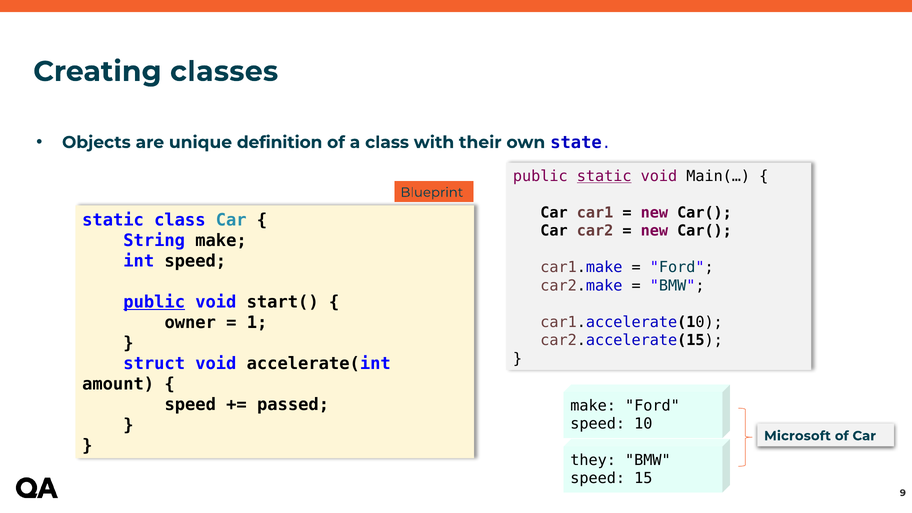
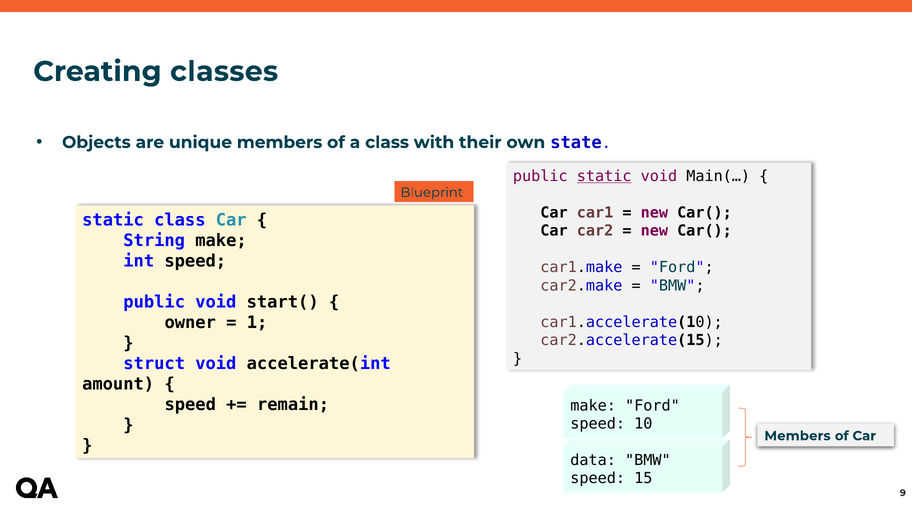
unique definition: definition -> members (280, 142)
public underline: present -> none (154, 302)
passed: passed -> remain (293, 405)
Microsoft: Microsoft -> Members (797, 436)
they: they -> data (593, 460)
